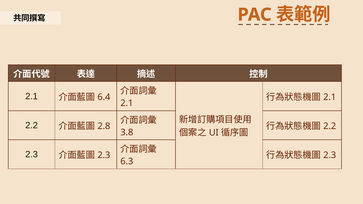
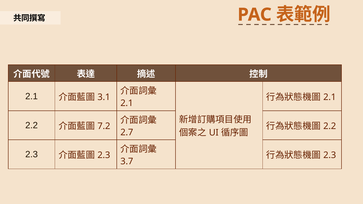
6.4: 6.4 -> 3.1 (104, 97)
2.8: 2.8 -> 7.2 (104, 126)
3.8: 3.8 -> 2.7 (127, 132)
6.3: 6.3 -> 3.7 (127, 162)
